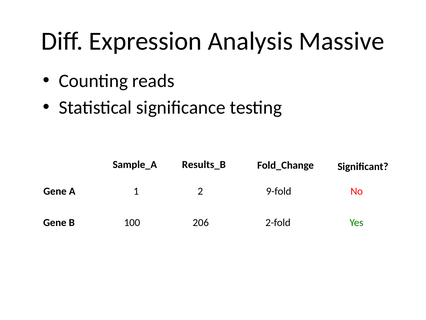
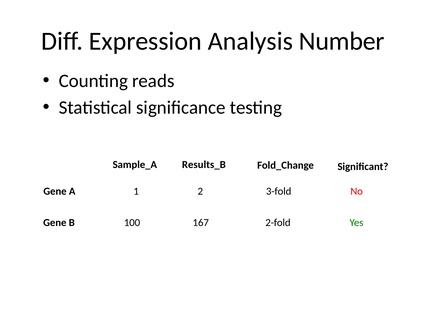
Massive: Massive -> Number (342, 41)
9-fold: 9-fold -> 3-fold (279, 191)
206: 206 -> 167 (201, 222)
